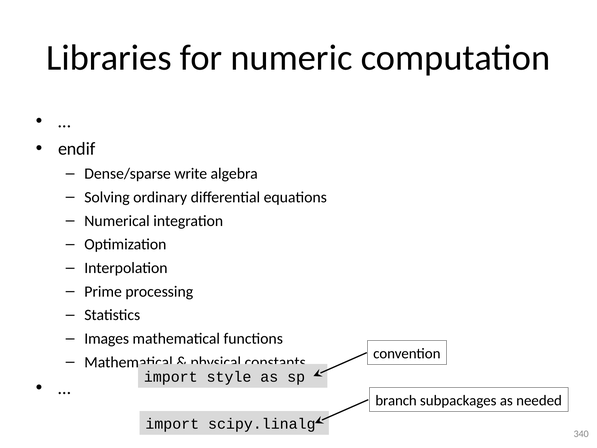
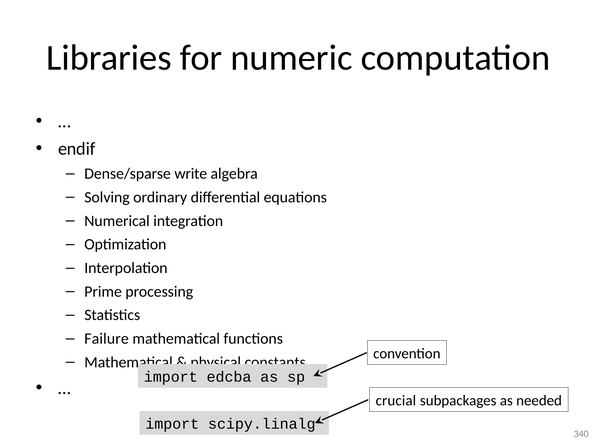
Images: Images -> Failure (107, 338)
style: style -> edcba (229, 377)
branch: branch -> crucial (396, 400)
